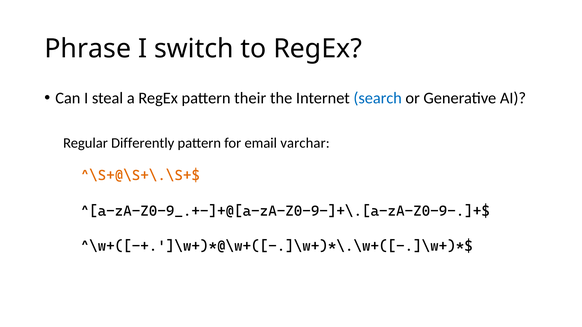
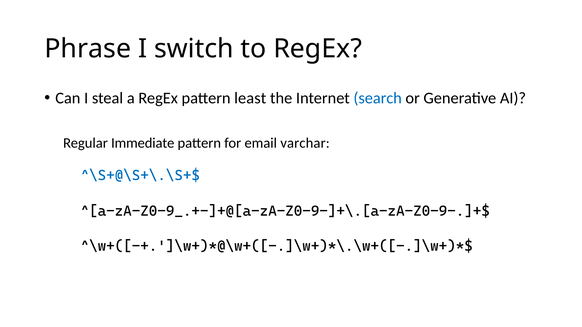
their: their -> least (250, 98)
Differently: Differently -> Immediate (143, 143)
^\S+@\S+\.\S+$ colour: orange -> blue (140, 176)
